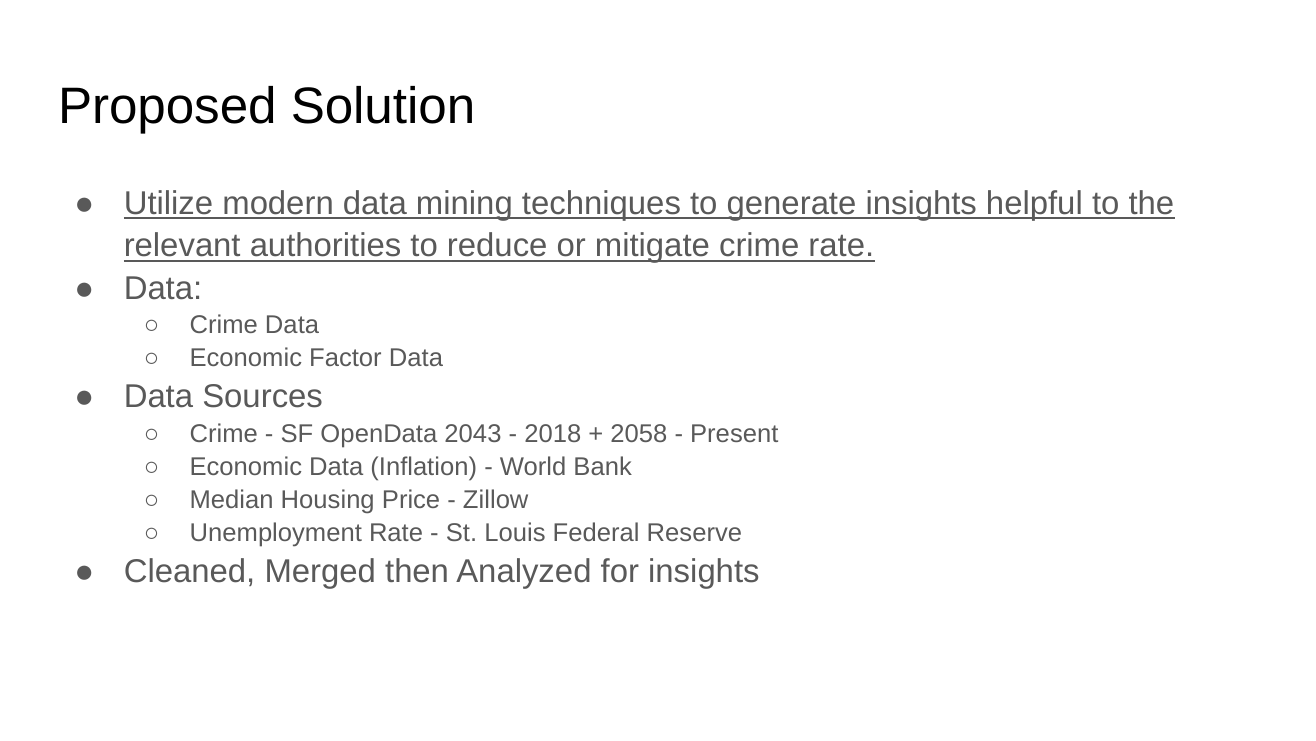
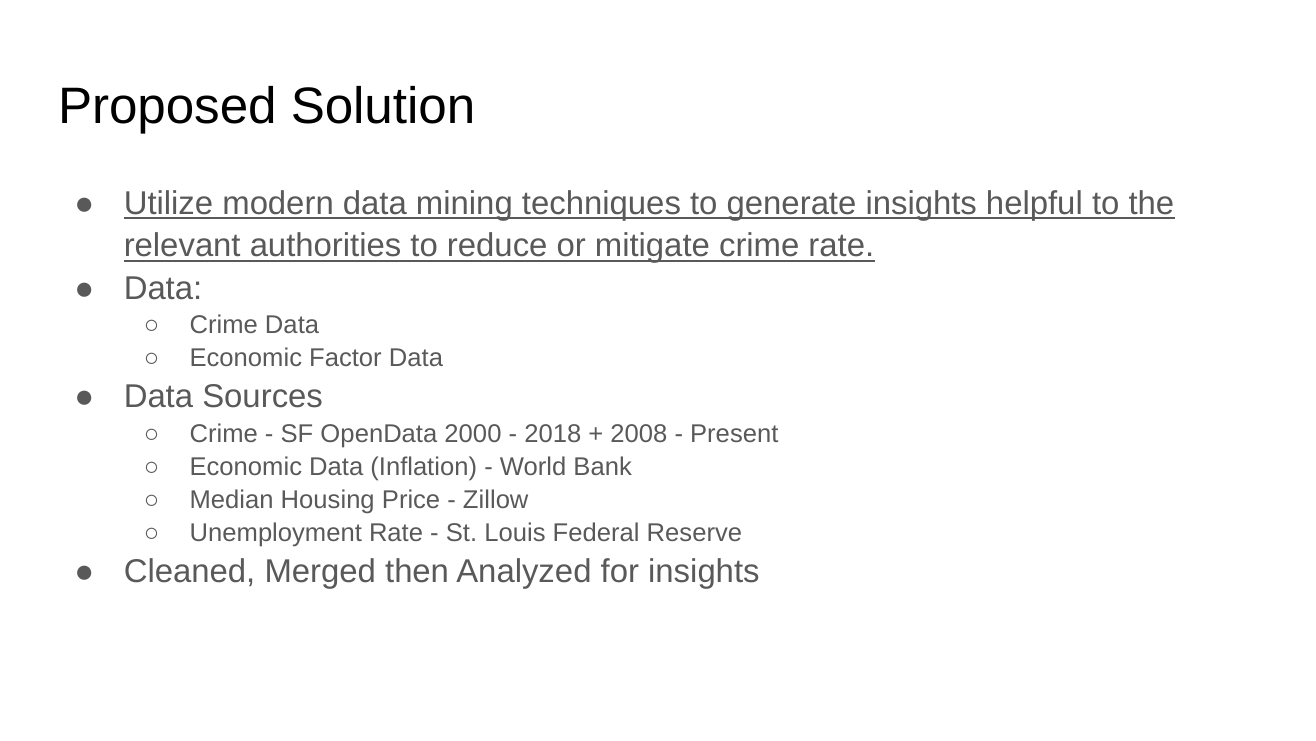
2043: 2043 -> 2000 (473, 434)
2058: 2058 -> 2008 (639, 434)
